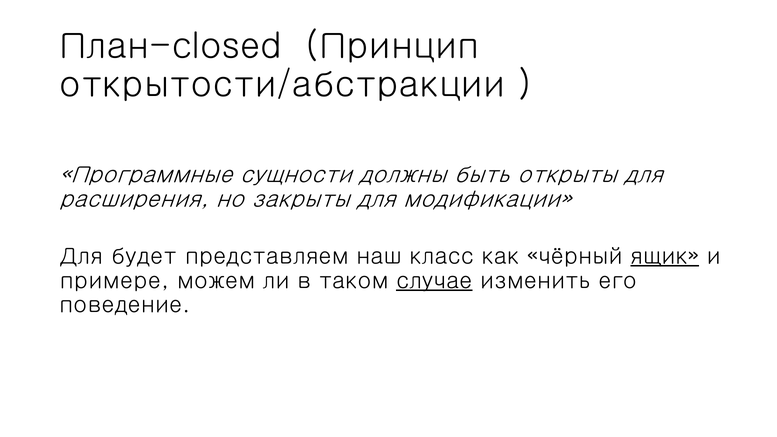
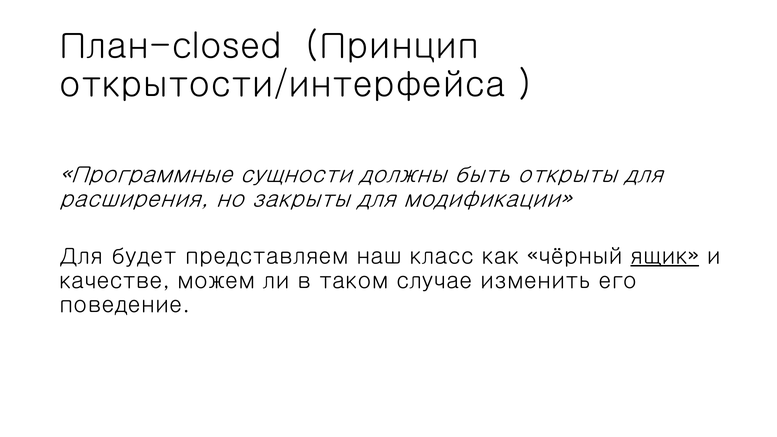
открытости/абстракции: открытости/абстракции -> открытости/интерфейса (283, 84)
примере: примере -> качестве (115, 281)
случае underline: present -> none (434, 281)
